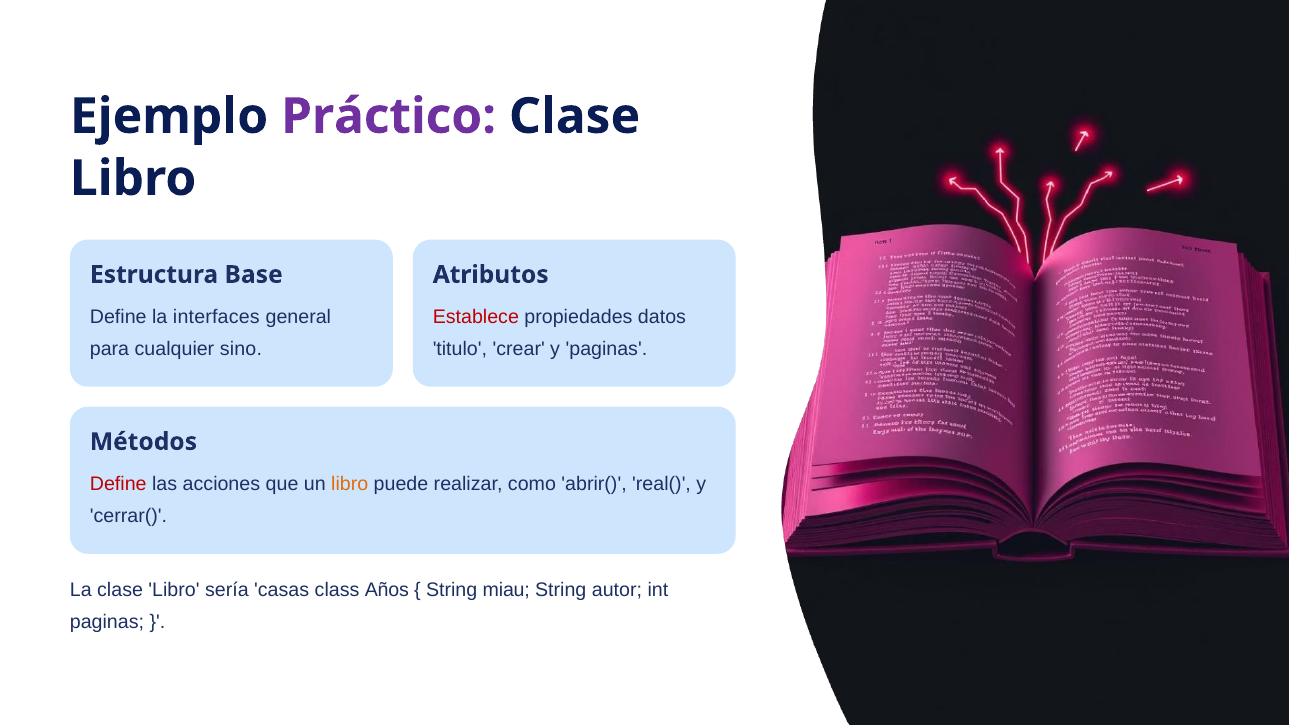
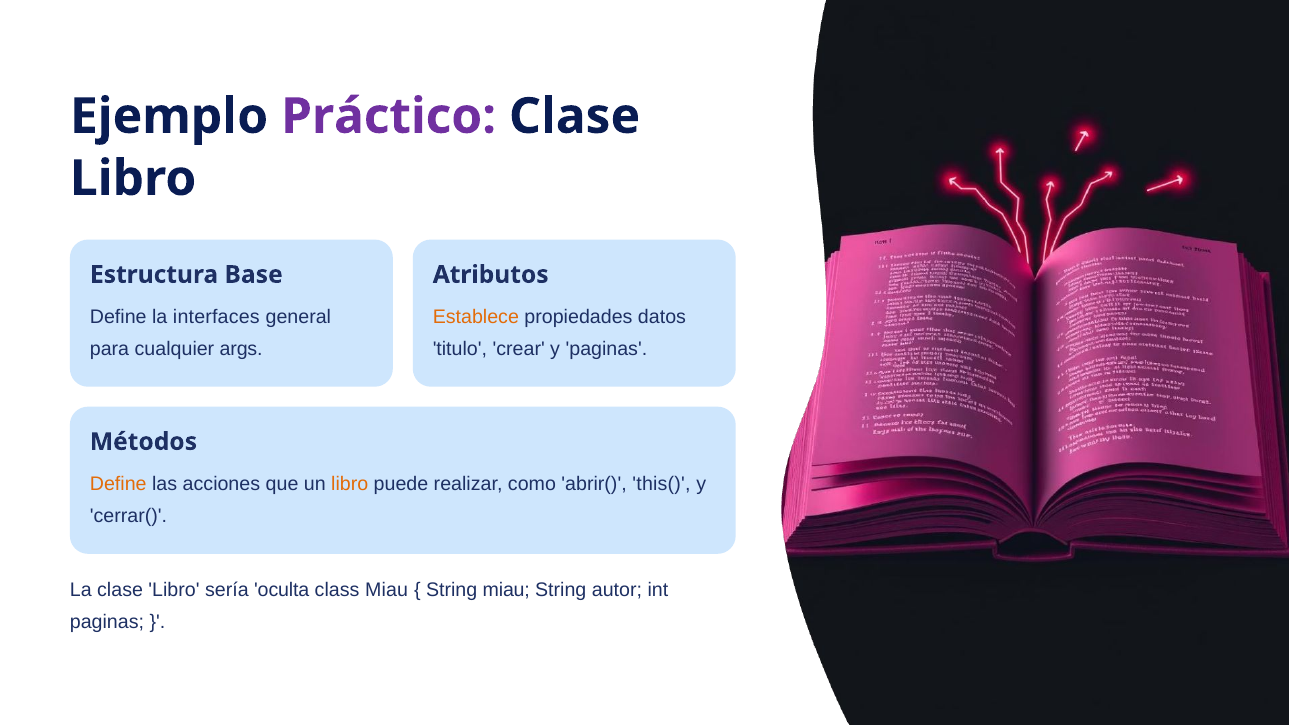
Establece colour: red -> orange (476, 317)
sino: sino -> args (241, 349)
Define colour: red -> orange (118, 484)
real(: real( -> this( (661, 484)
casas: casas -> oculta (282, 590)
class Años: Años -> Miau (387, 590)
